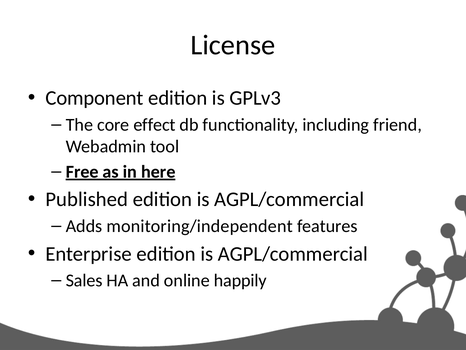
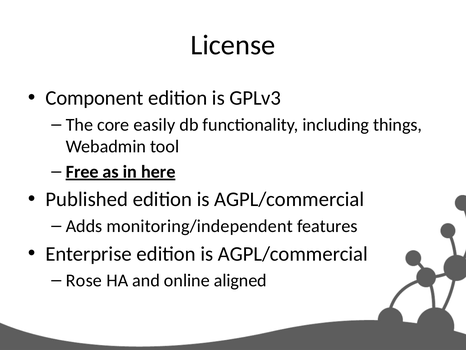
effect: effect -> easily (154, 124)
friend: friend -> things (398, 124)
Sales: Sales -> Rose (84, 280)
happily: happily -> aligned (240, 280)
